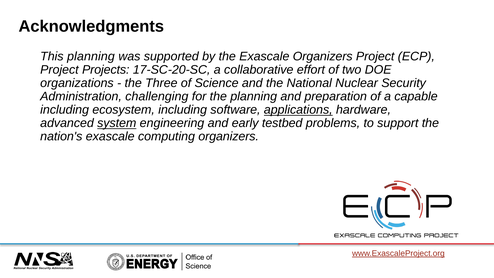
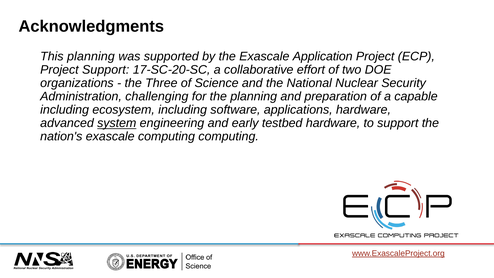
Exascale Organizers: Organizers -> Application (323, 57)
Project Projects: Projects -> Support (106, 70)
applications underline: present -> none (298, 110)
testbed problems: problems -> hardware (333, 123)
computing organizers: organizers -> computing (229, 137)
